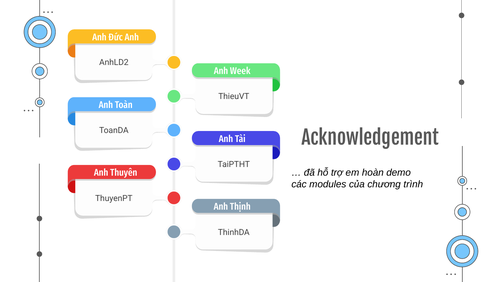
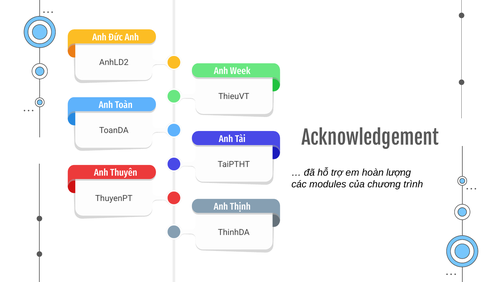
demo: demo -> lượng (399, 173)
